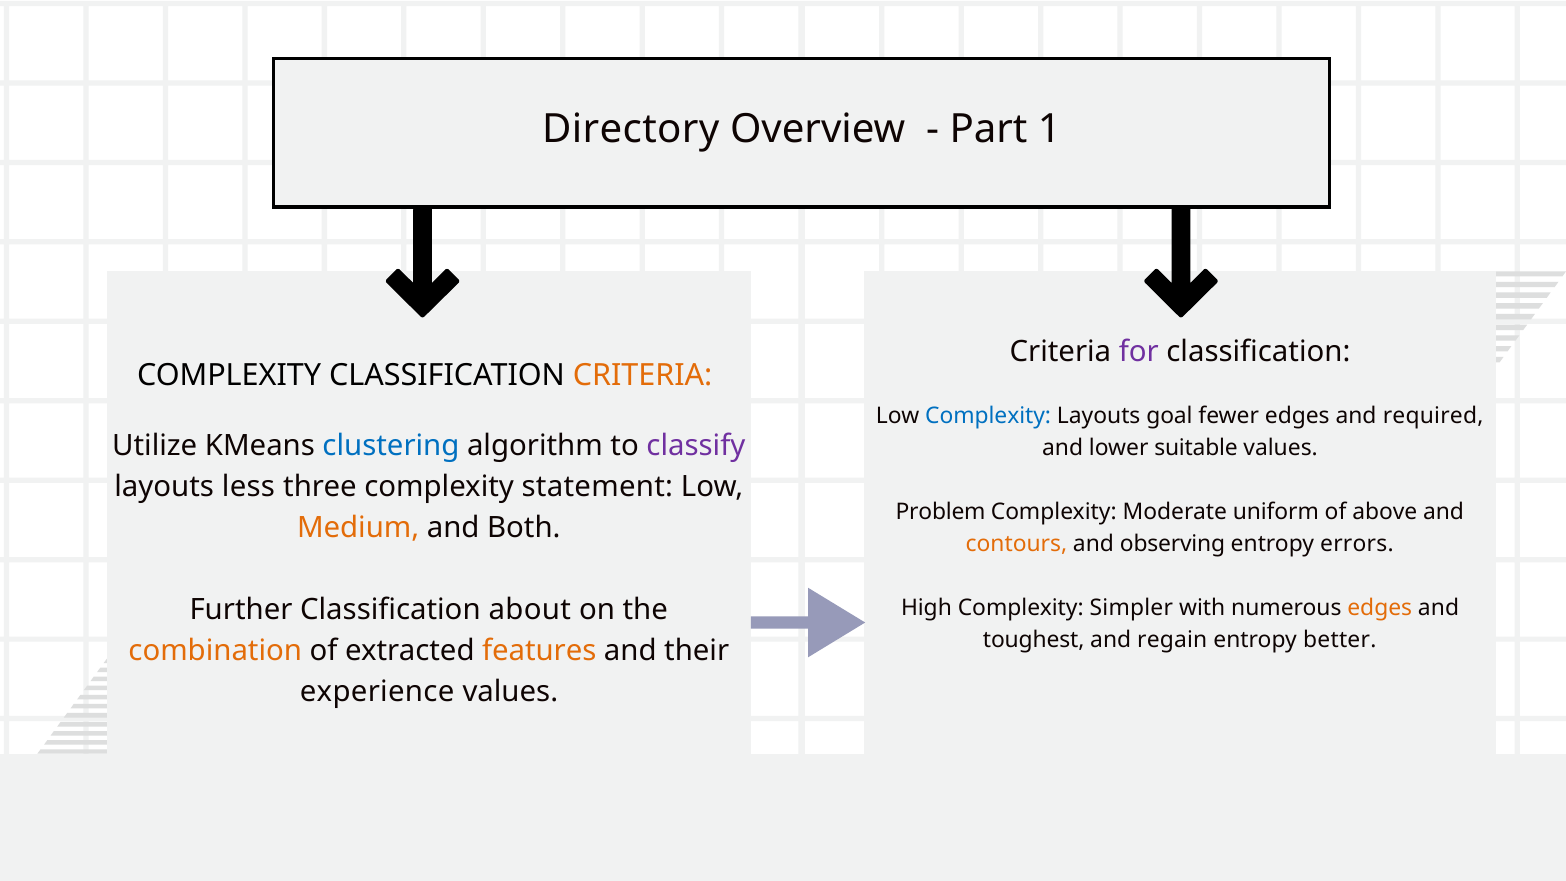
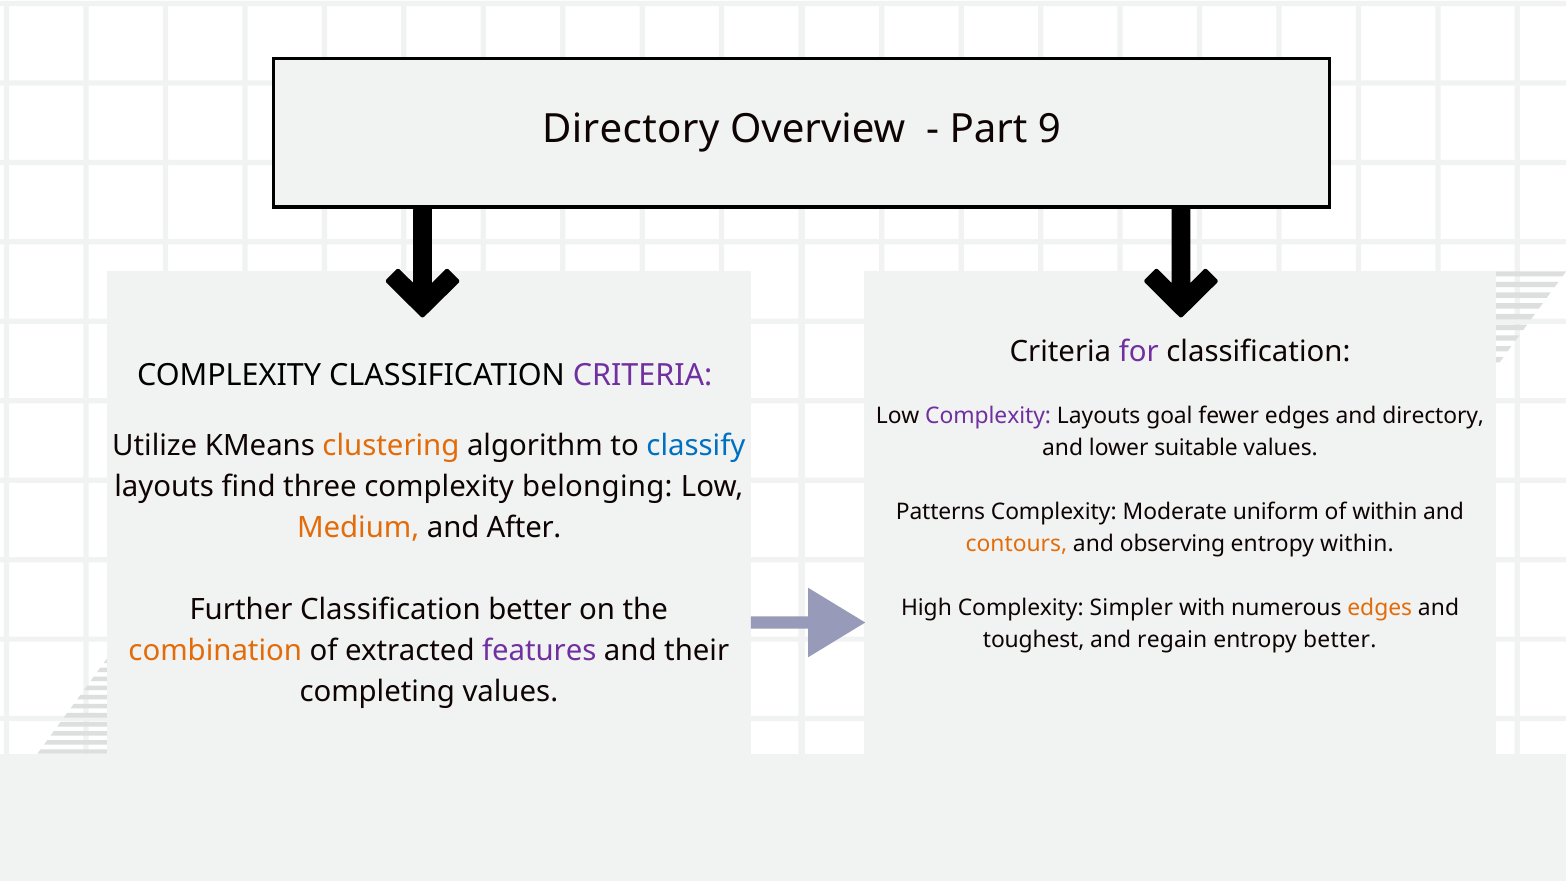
1: 1 -> 9 (1049, 129)
CRITERIA colour: orange -> purple (643, 376)
Complexity colour: blue -> purple (988, 416)
and required: required -> directory (1433, 416)
clustering colour: blue -> orange (391, 445)
classify colour: purple -> blue (696, 445)
less: less -> find (249, 486)
statement: statement -> belonging (597, 486)
Problem: Problem -> Patterns (941, 512)
of above: above -> within (1385, 512)
Both: Both -> After (524, 527)
entropy errors: errors -> within (1357, 544)
Classification about: about -> better (530, 610)
features colour: orange -> purple (539, 651)
experience: experience -> completing (377, 692)
